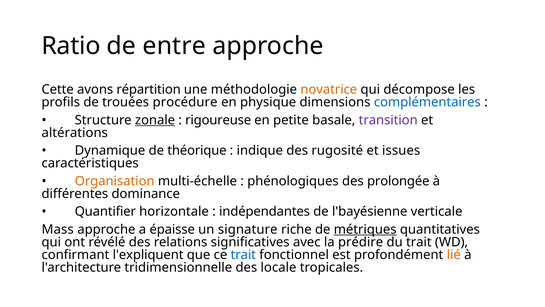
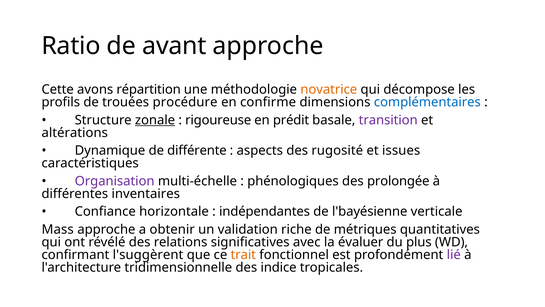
entre: entre -> avant (174, 46)
physique: physique -> confirme (268, 102)
petite: petite -> prédit (291, 120)
théorique: théorique -> différente (197, 150)
indique: indique -> aspects (260, 150)
Organisation colour: orange -> purple (115, 181)
dominance: dominance -> inventaires (146, 194)
Quantifier: Quantifier -> Confiance (105, 211)
épaisse: épaisse -> obtenir (172, 229)
signature: signature -> validation (248, 229)
métriques underline: present -> none (365, 229)
prédire: prédire -> évaluer (361, 242)
du trait: trait -> plus (419, 242)
l'expliquent: l'expliquent -> l'suggèrent (148, 254)
trait colour: blue -> orange (243, 254)
lié colour: orange -> purple (454, 254)
locale: locale -> indice (279, 267)
